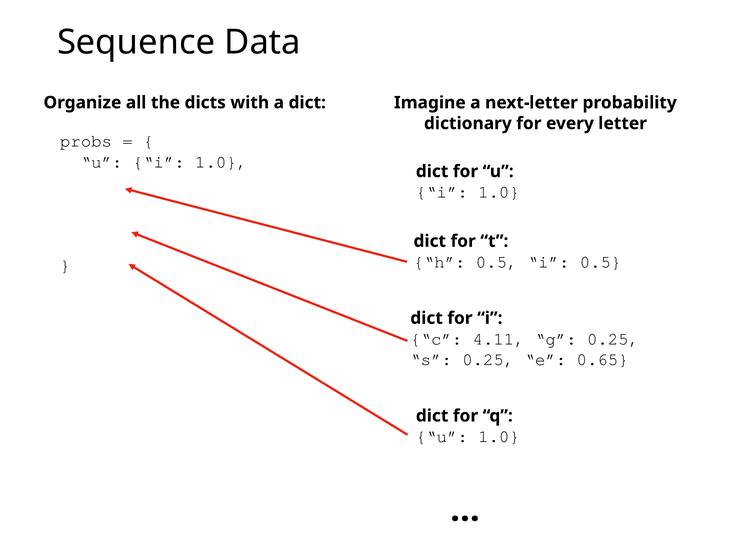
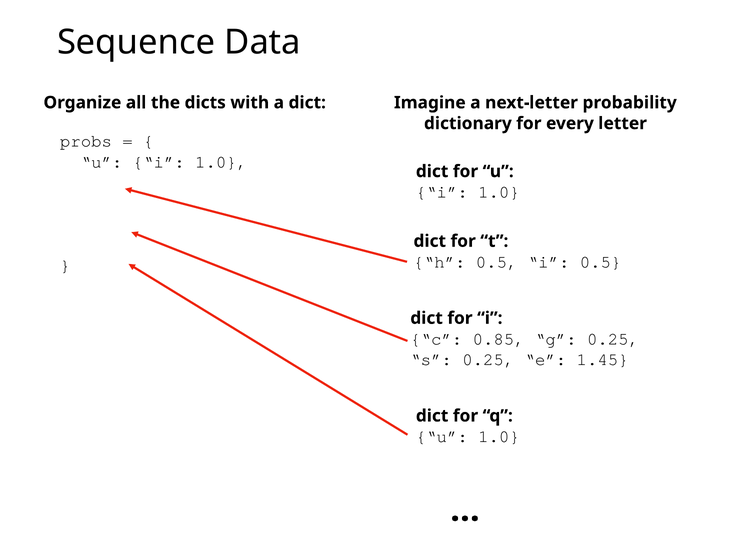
4.11: 4.11 -> 0.85 (499, 339)
0.65: 0.65 -> 1.45 (603, 360)
